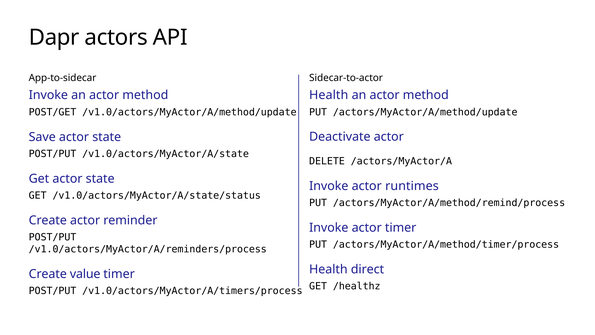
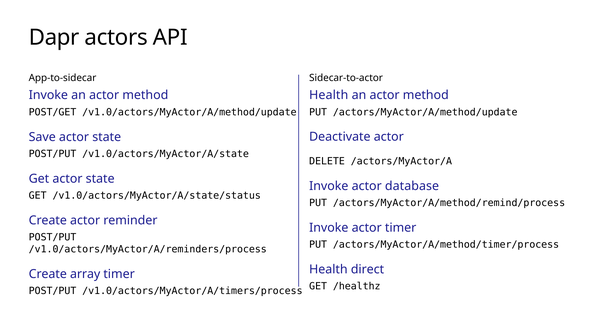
runtimes: runtimes -> database (412, 186)
value: value -> array (85, 274)
